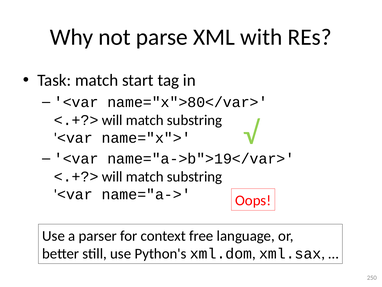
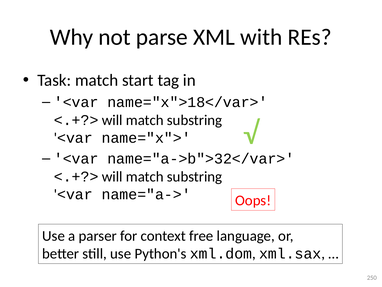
name="x">80</var>: name="x">80</var> -> name="x">18</var> (187, 102)
name="a->b">19</var>: name="a->b">19</var> -> name="a->b">32</var> (201, 159)
